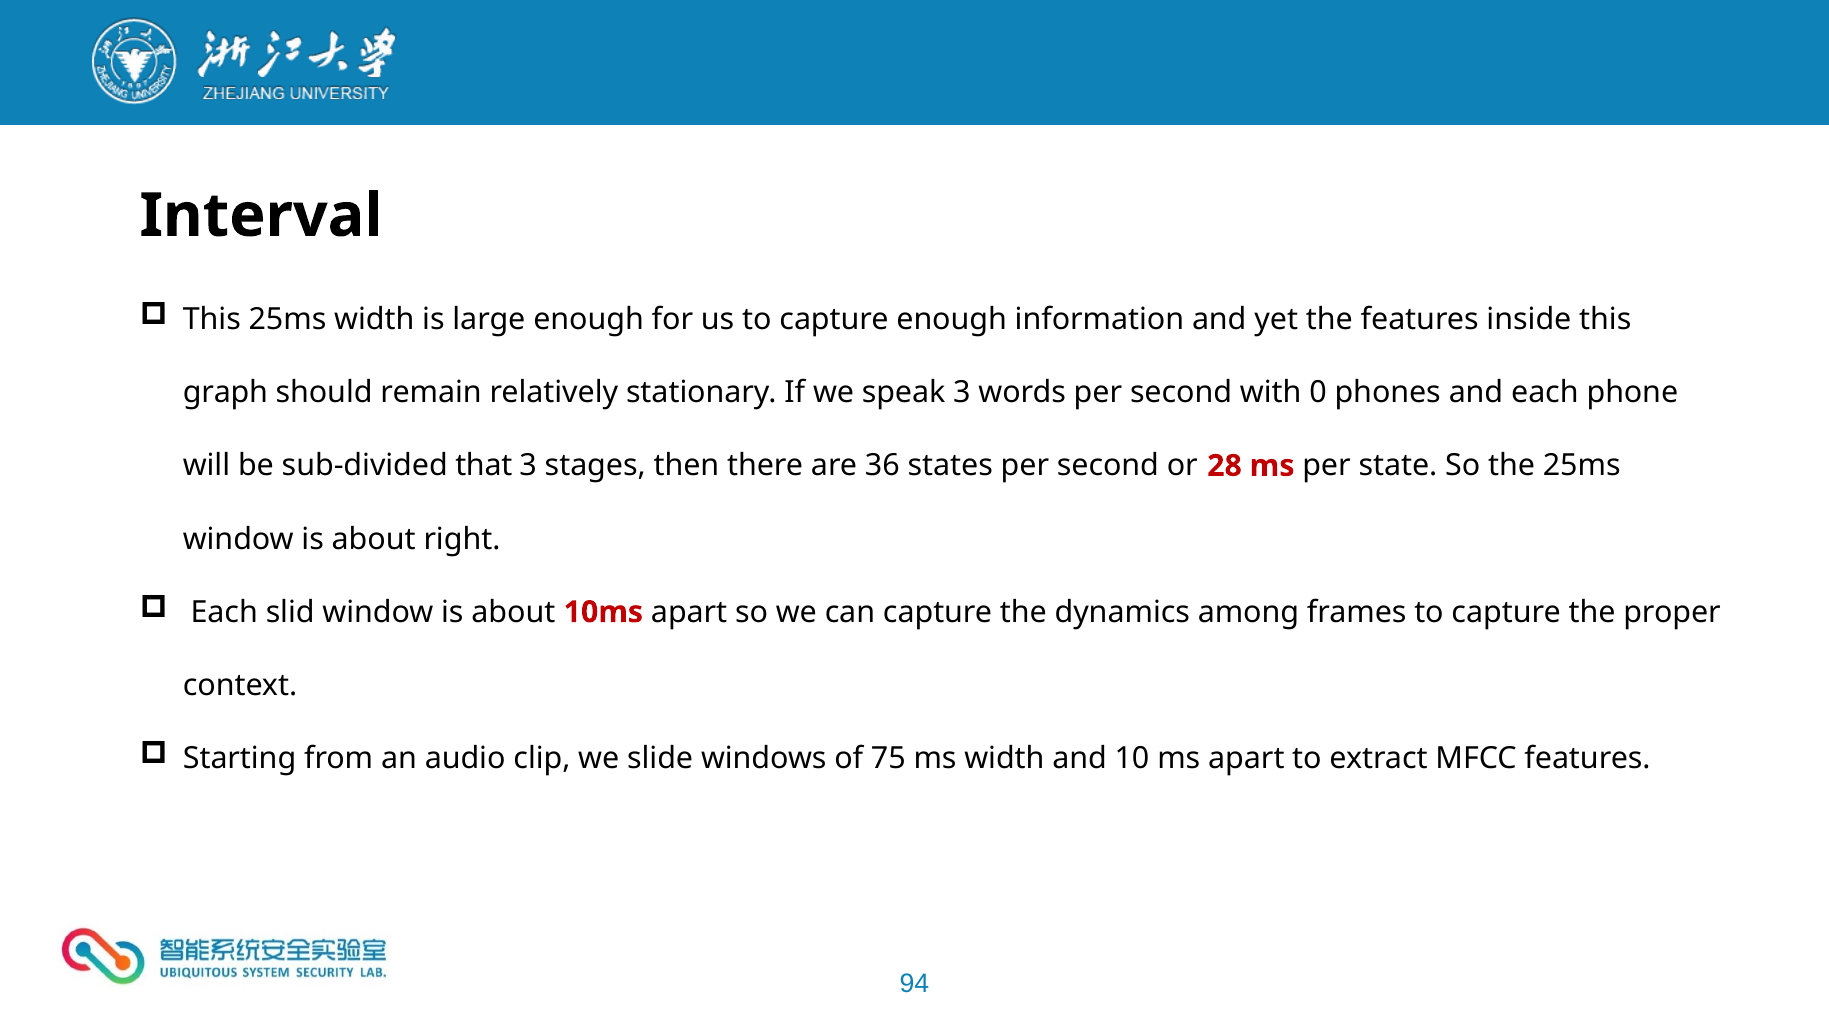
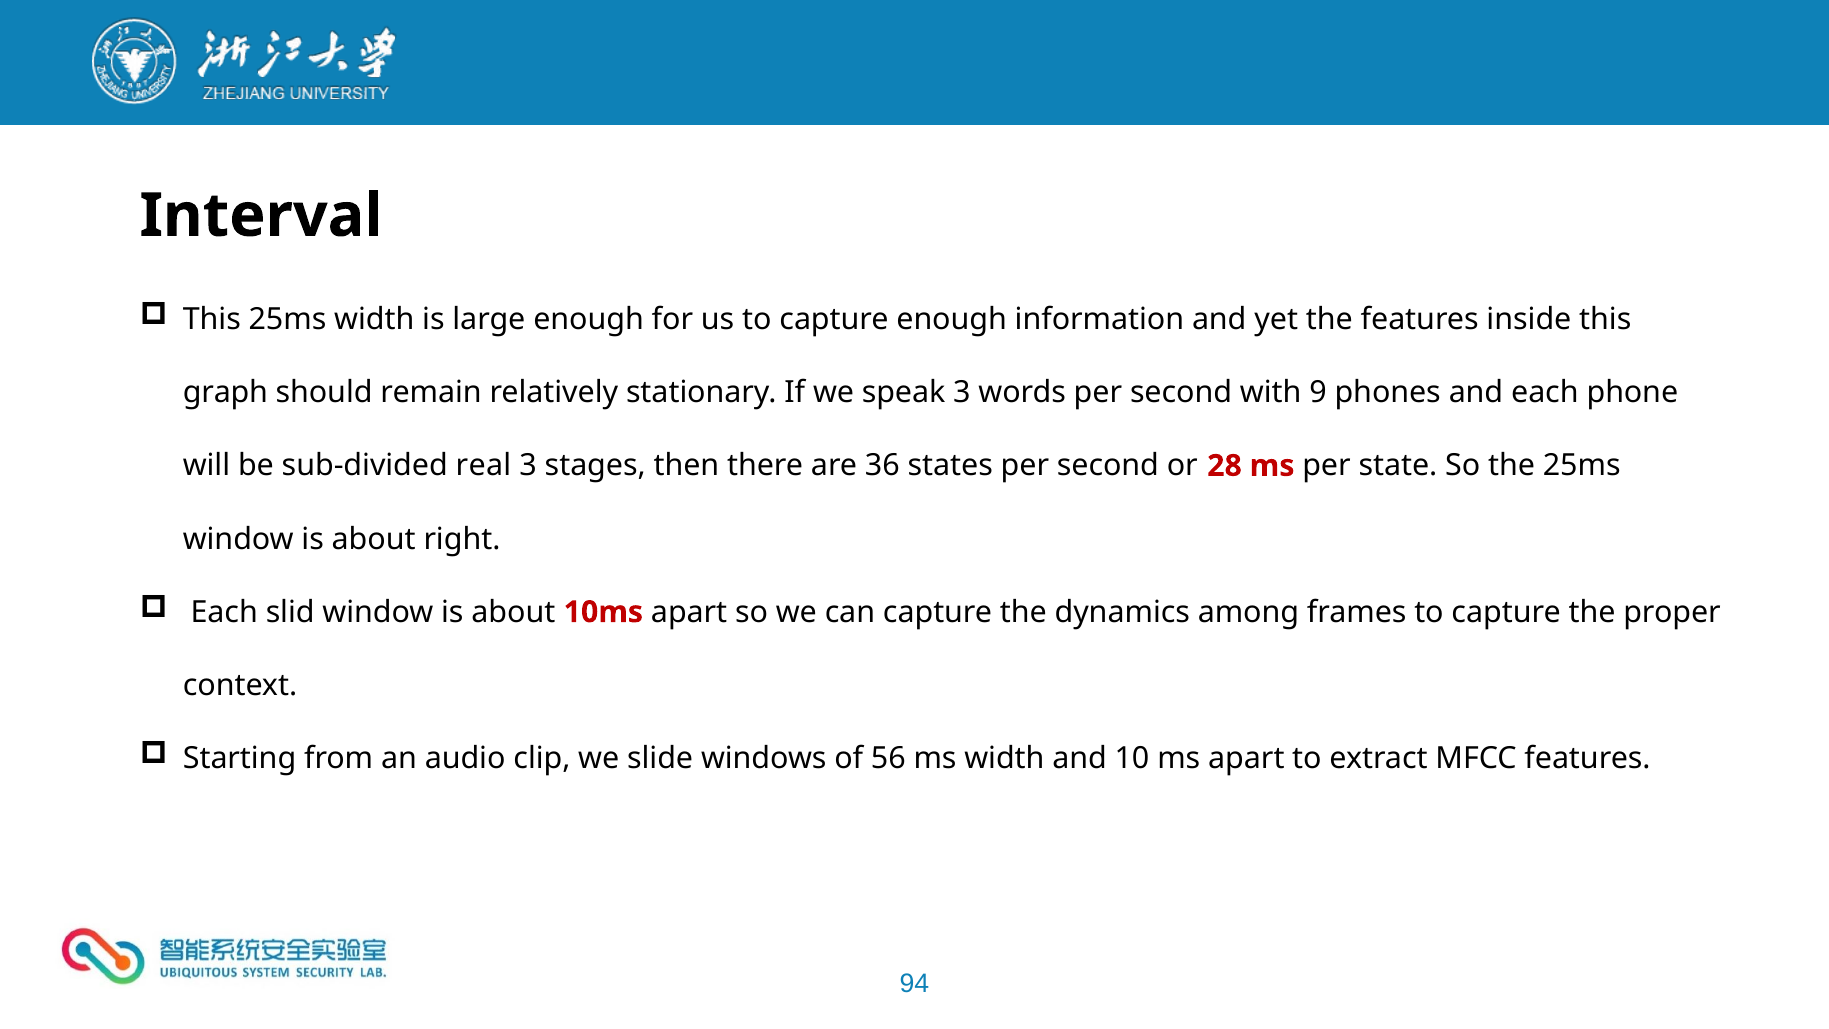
0: 0 -> 9 (1318, 393)
that: that -> real (483, 466)
75: 75 -> 56 (888, 758)
